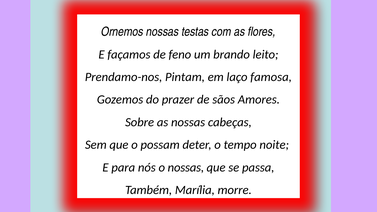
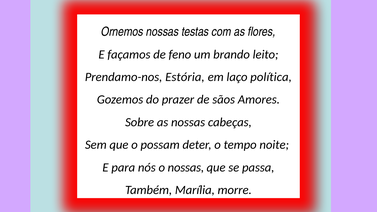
Pintam: Pintam -> Estória (185, 77)
famosa: famosa -> política (271, 77)
